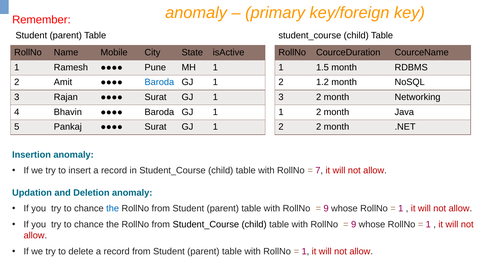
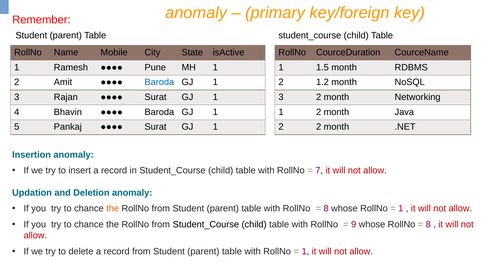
the colour: blue -> orange (113, 208)
9: 9 -> 8 (326, 208)
1: 1 -> 8 (428, 224)
